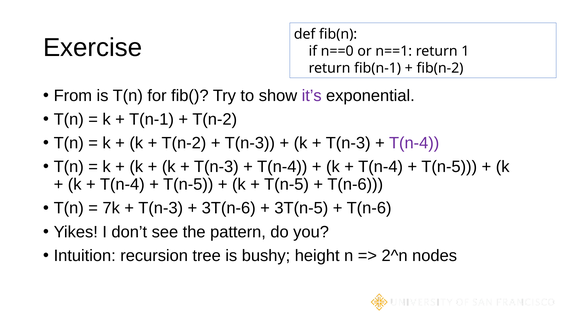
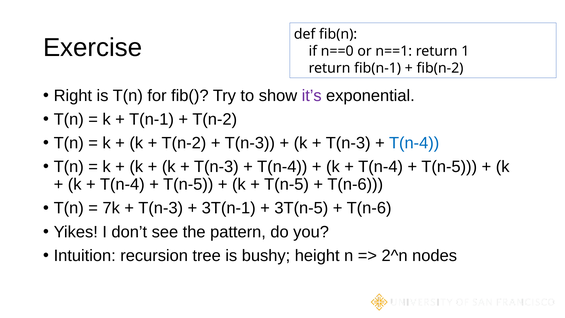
From: From -> Right (73, 96)
T(n-4 colour: purple -> blue (414, 143)
3T(n-6: 3T(n-6 -> 3T(n-1 (229, 208)
